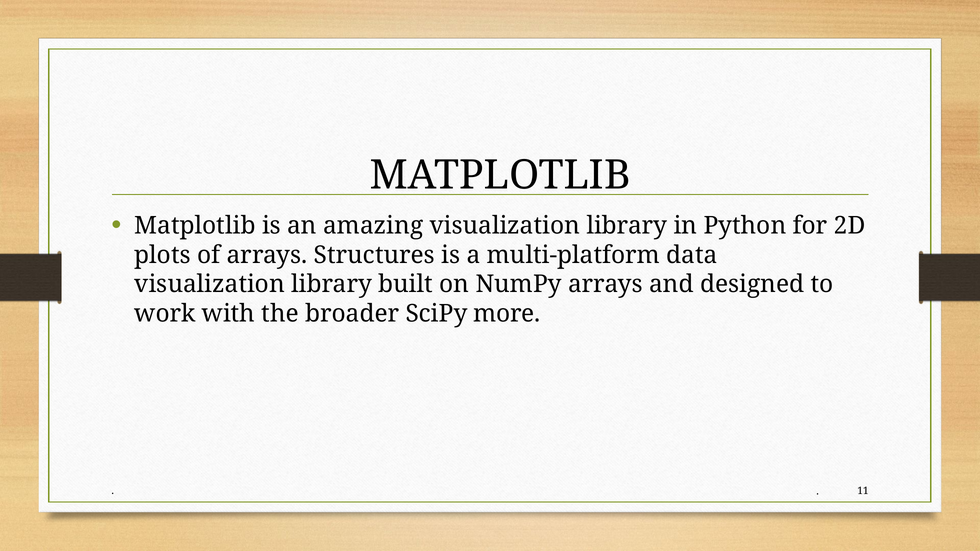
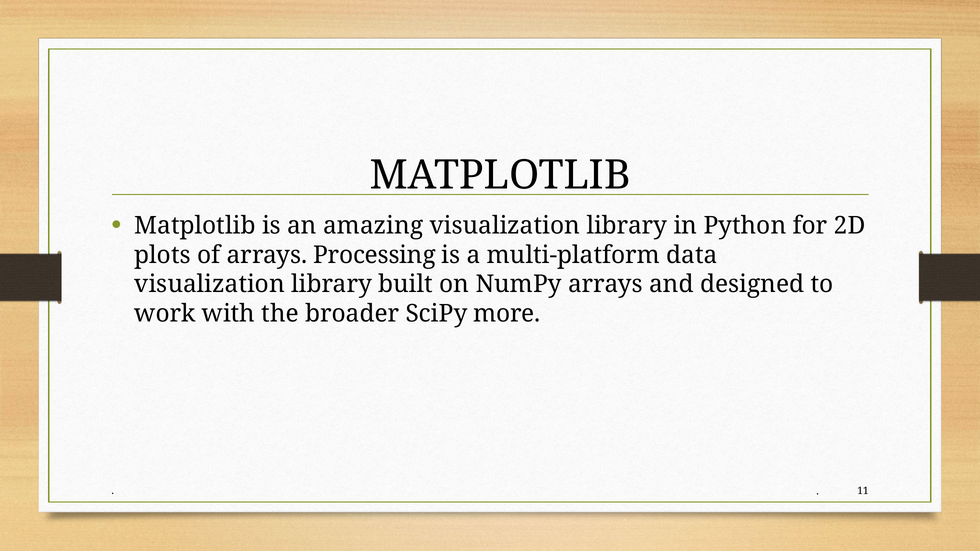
Structures: Structures -> Processing (375, 255)
